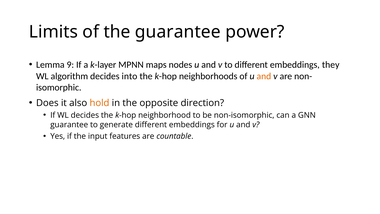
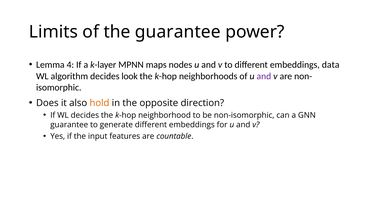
9: 9 -> 4 (70, 65)
they: they -> data (331, 65)
into: into -> look (130, 76)
and colour: orange -> purple (264, 76)
